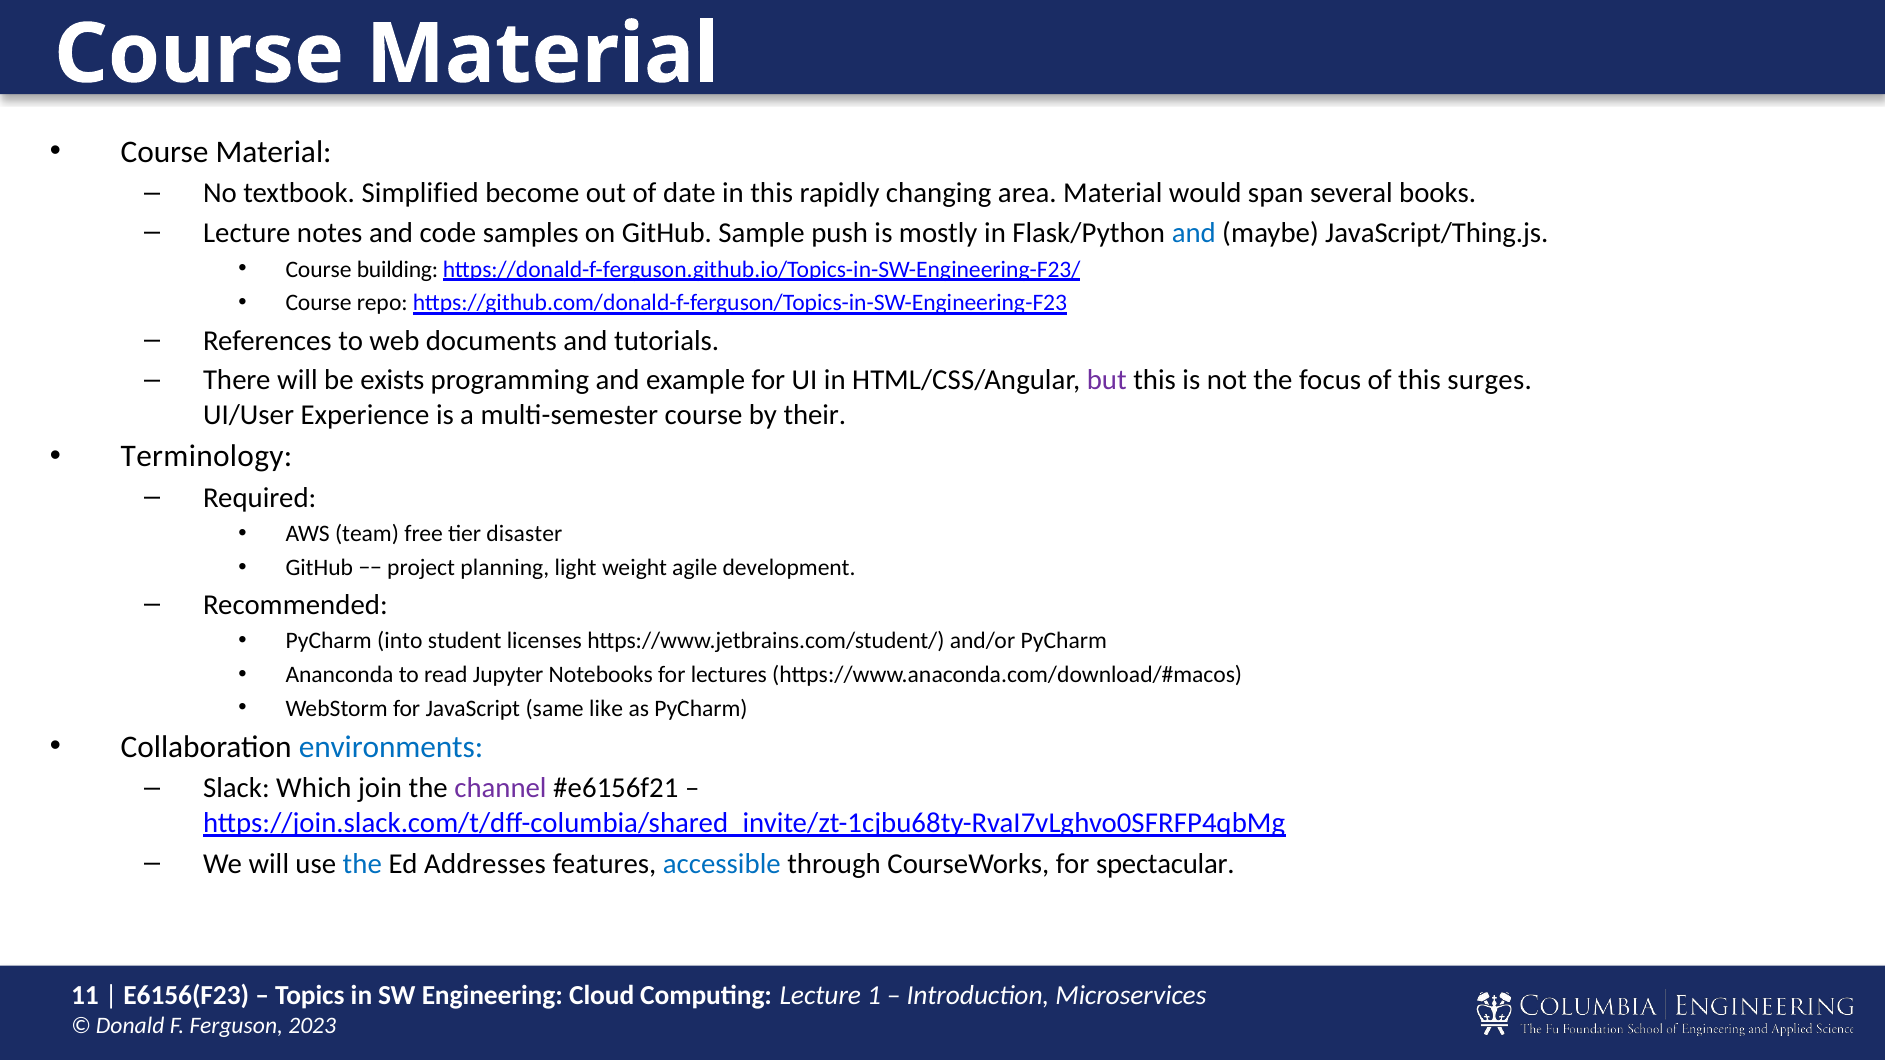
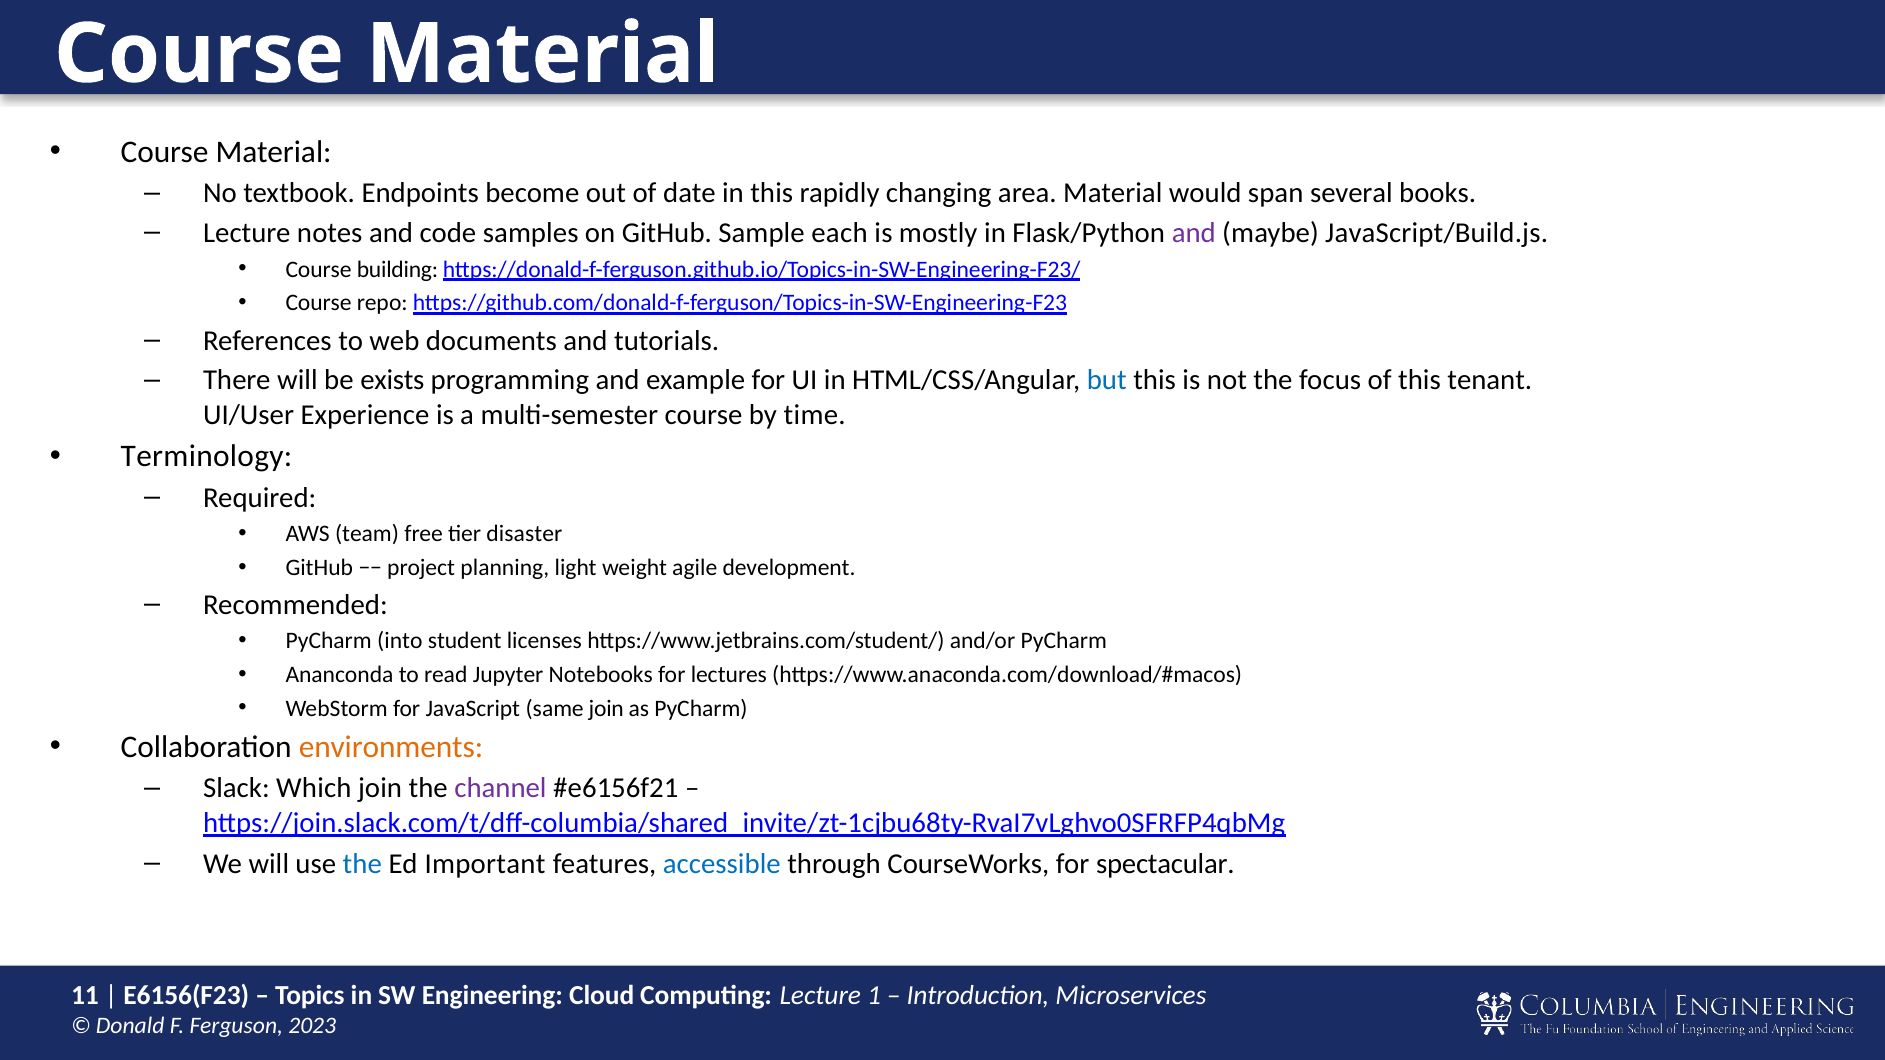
Simplified: Simplified -> Endpoints (420, 193)
push: push -> each (840, 233)
and colour: blue -> purple (1194, 233)
JavaScript/Thing.js: JavaScript/Thing.js -> JavaScript/Build.js (1437, 233)
but colour: purple -> blue (1107, 380)
surges: surges -> tenant (1490, 380)
their: their -> time (815, 415)
same like: like -> join (606, 709)
environments colour: blue -> orange (391, 747)
Addresses: Addresses -> Important (485, 864)
